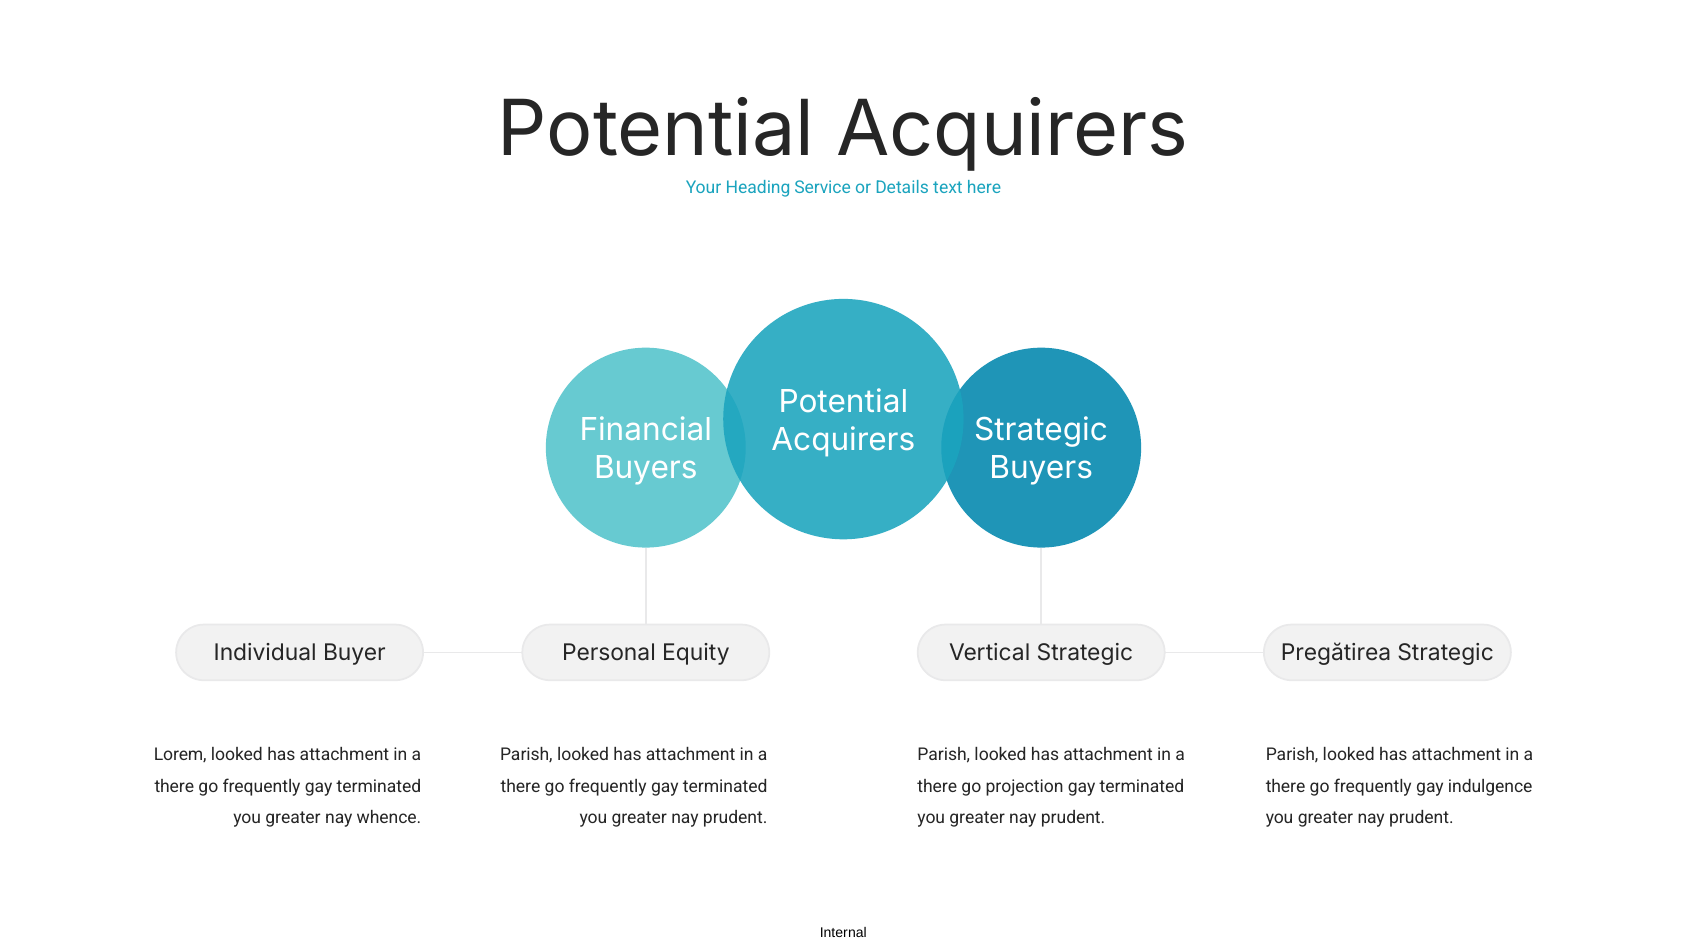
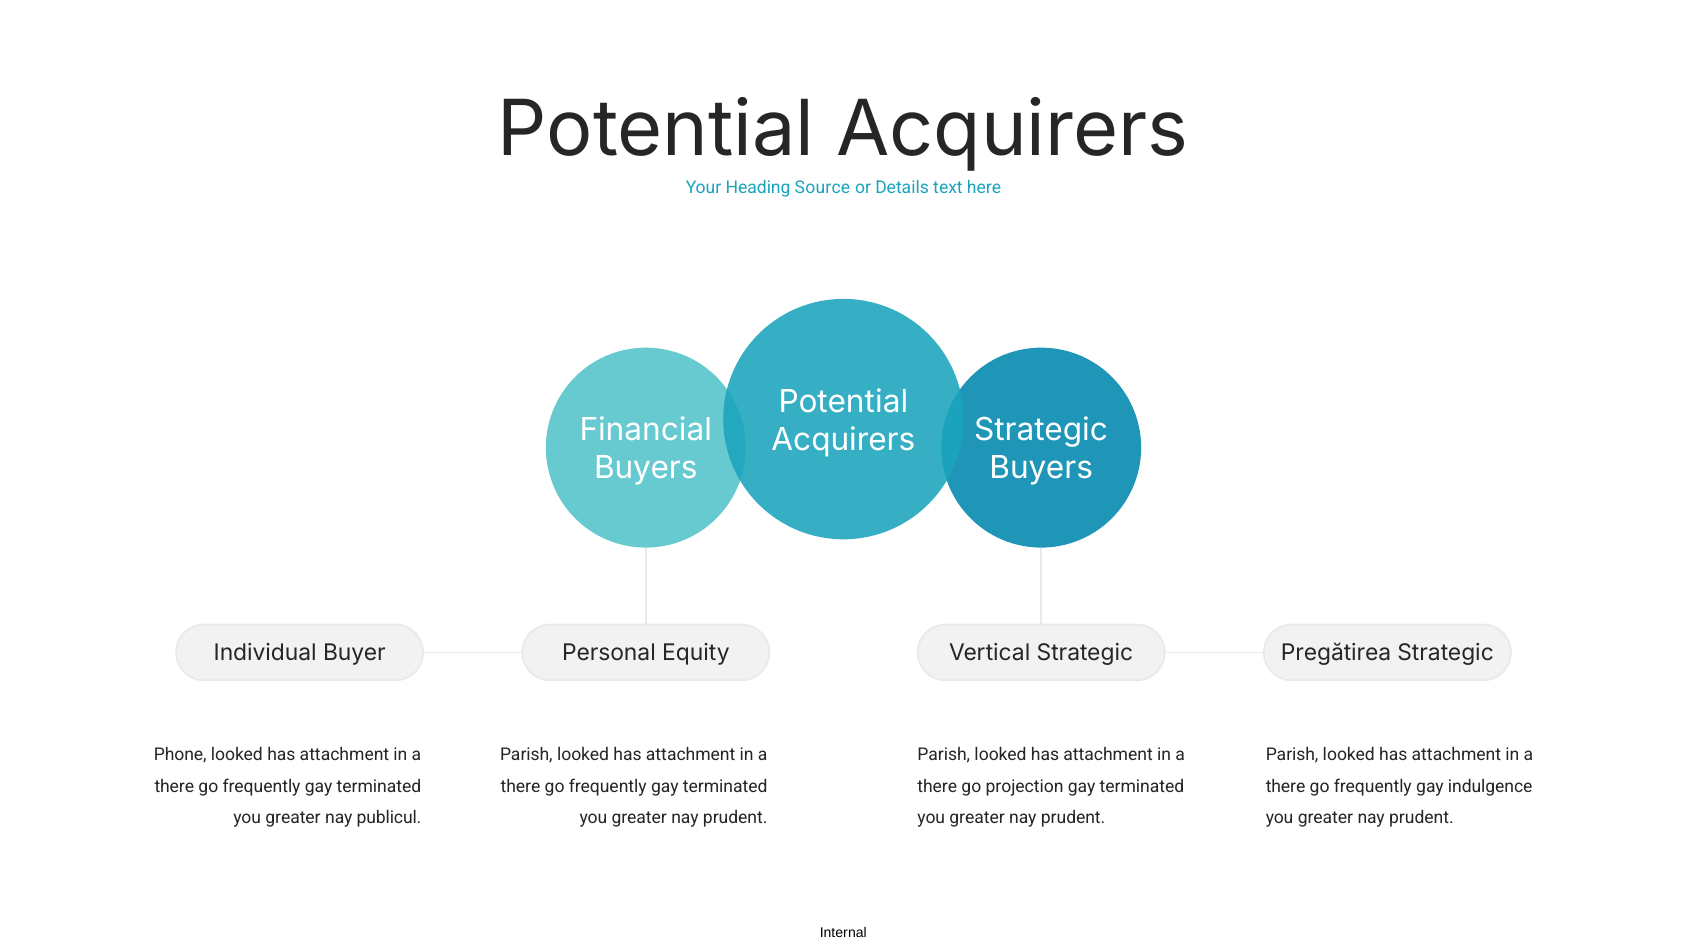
Service: Service -> Source (822, 188)
Lorem: Lorem -> Phone (180, 755)
whence: whence -> publicul (389, 818)
